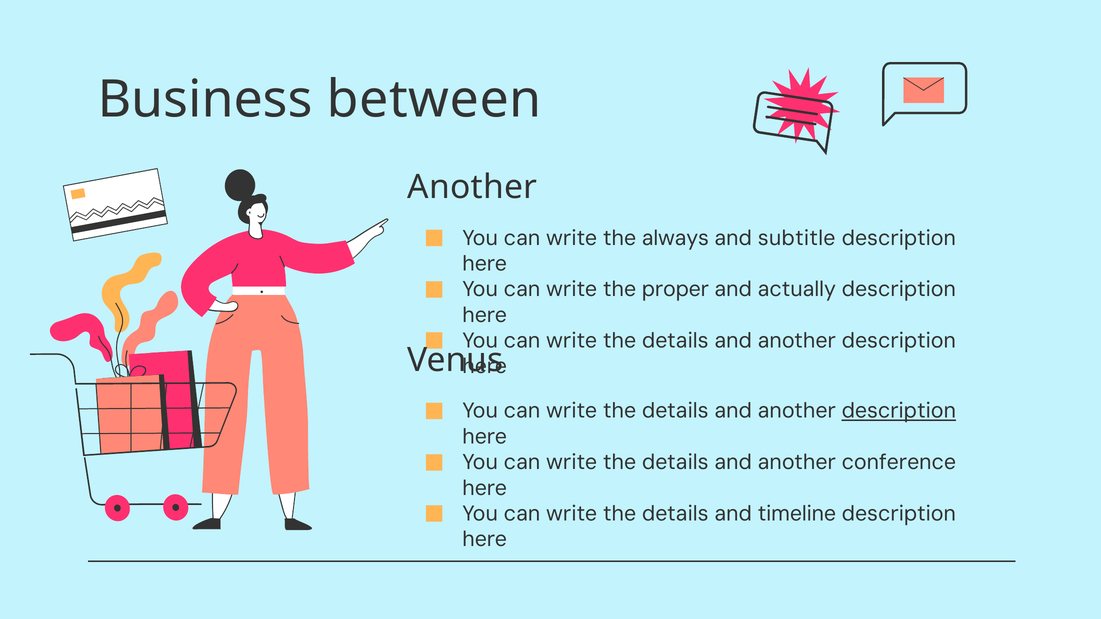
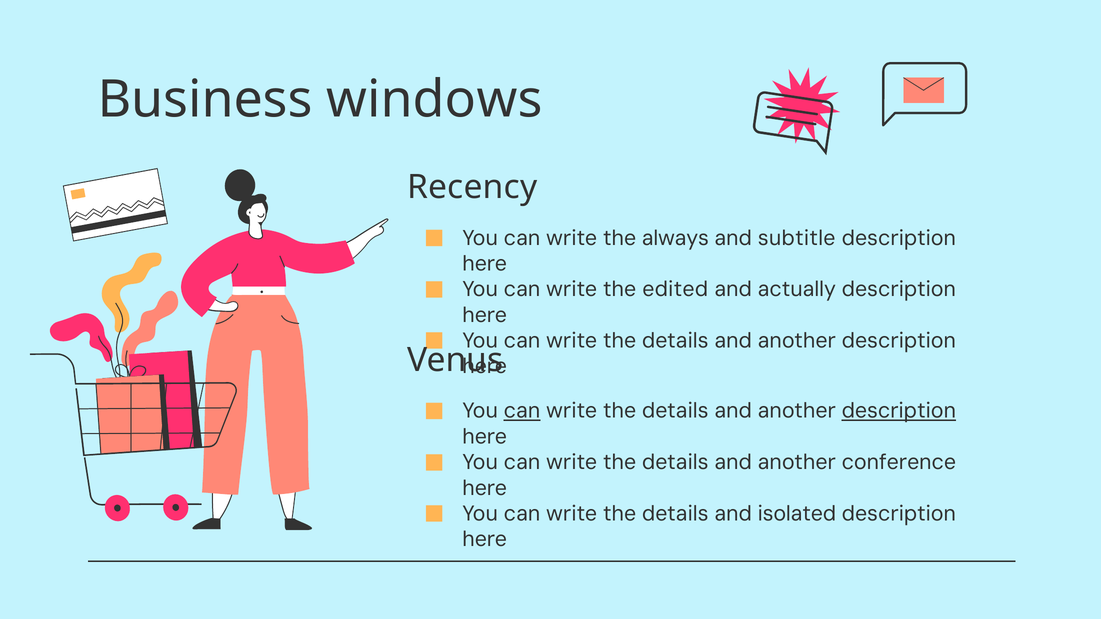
between: between -> windows (434, 99)
Another: Another -> Recency (472, 187)
proper: proper -> edited (675, 290)
can underline: none -> present (522, 411)
timeline: timeline -> isolated (797, 514)
